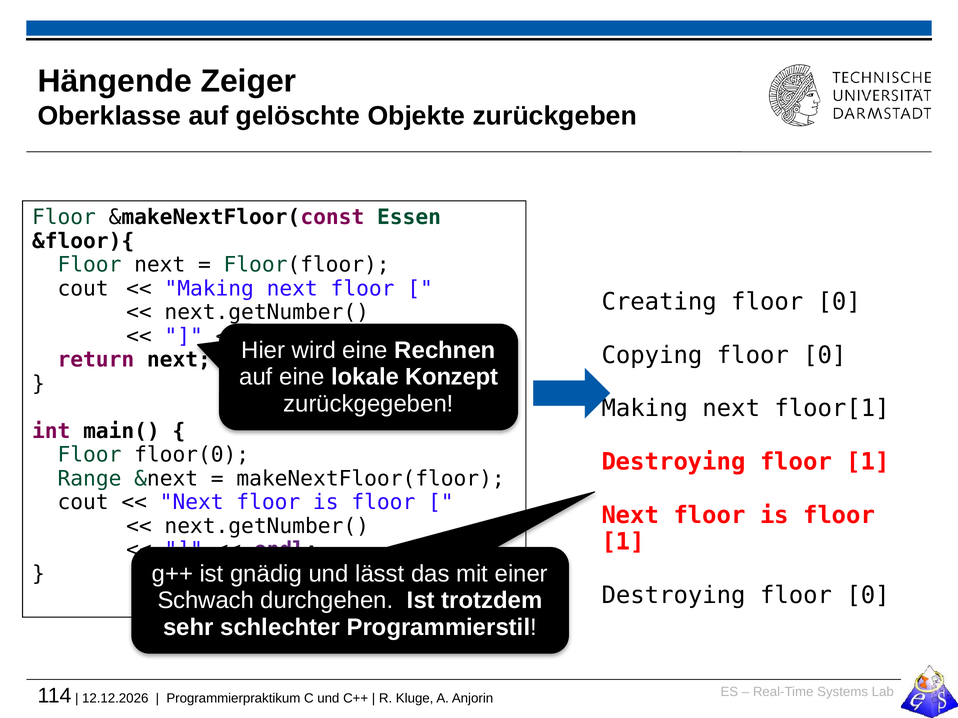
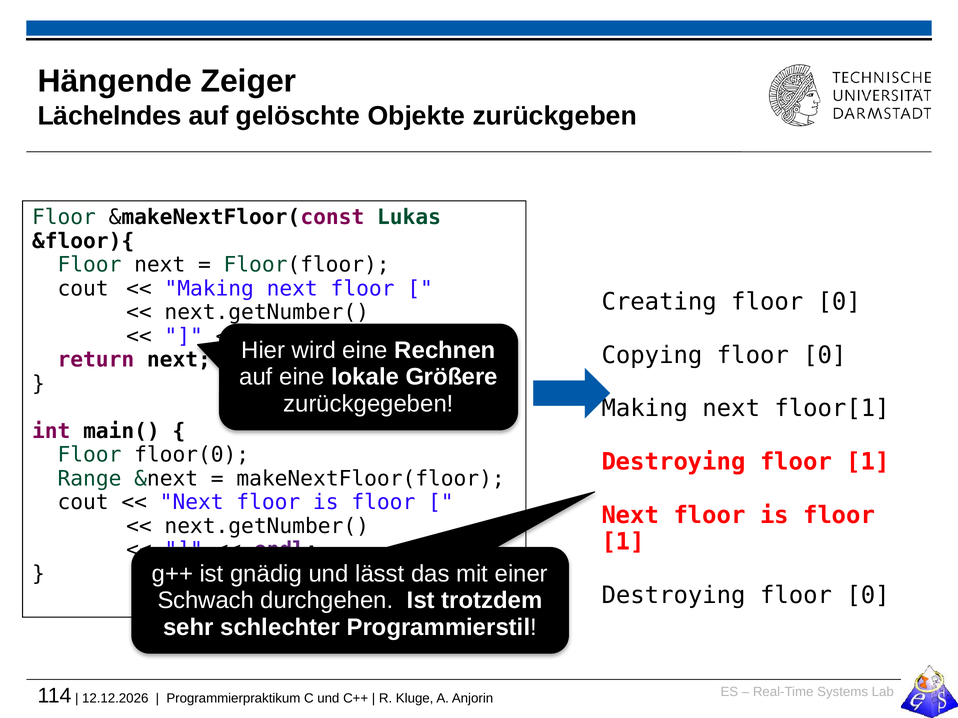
Oberklasse: Oberklasse -> Lächelndes (109, 116)
Essen: Essen -> Lukas (409, 218)
Konzept: Konzept -> Größere (452, 377)
